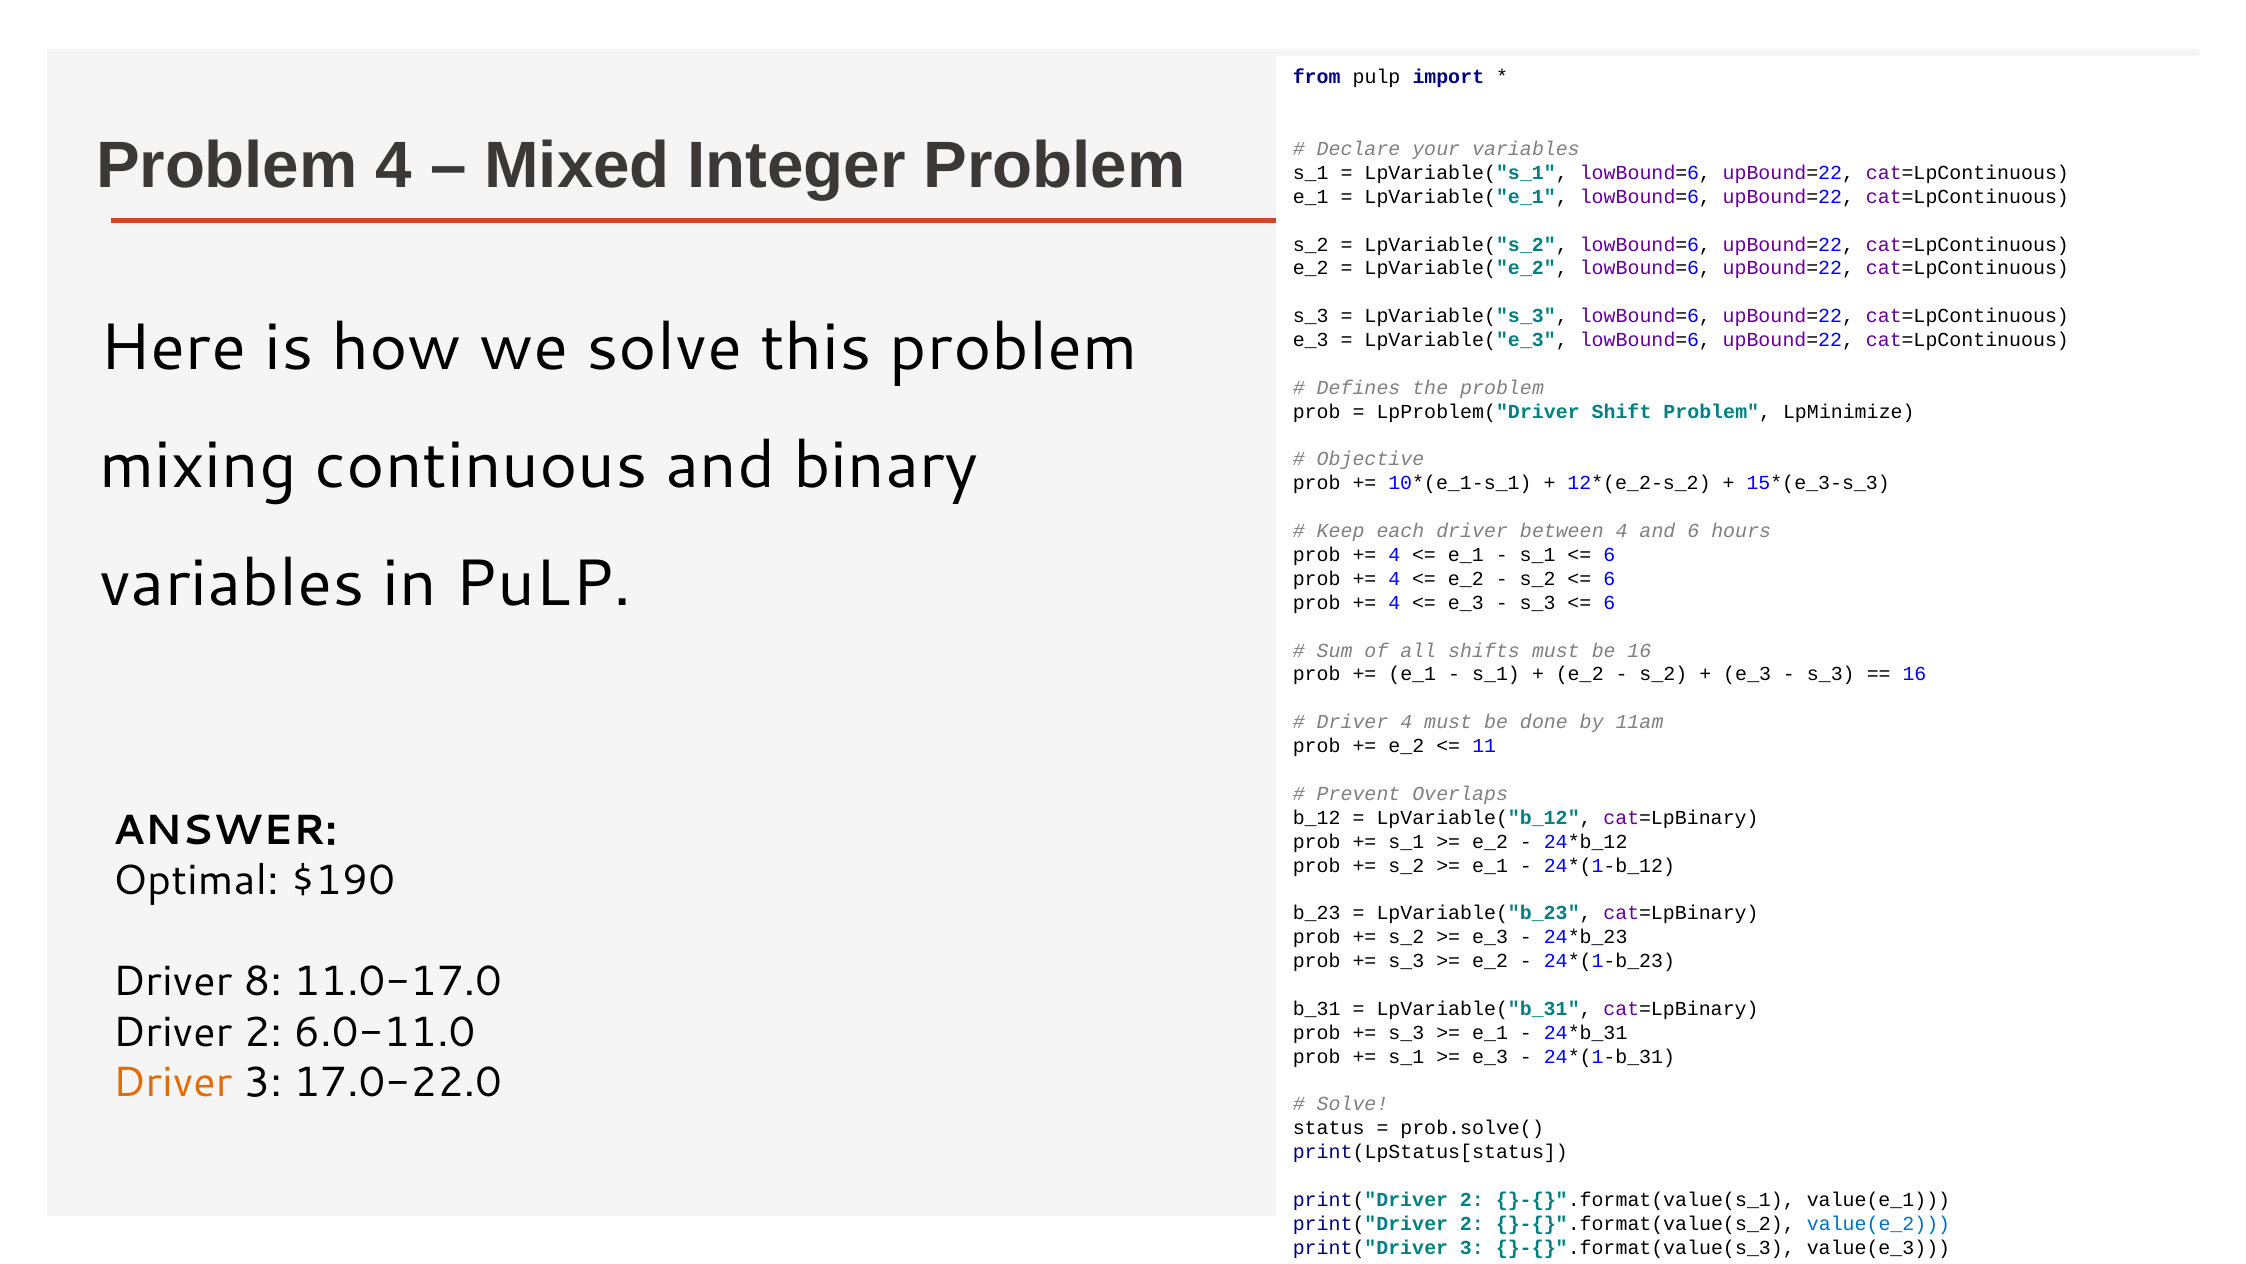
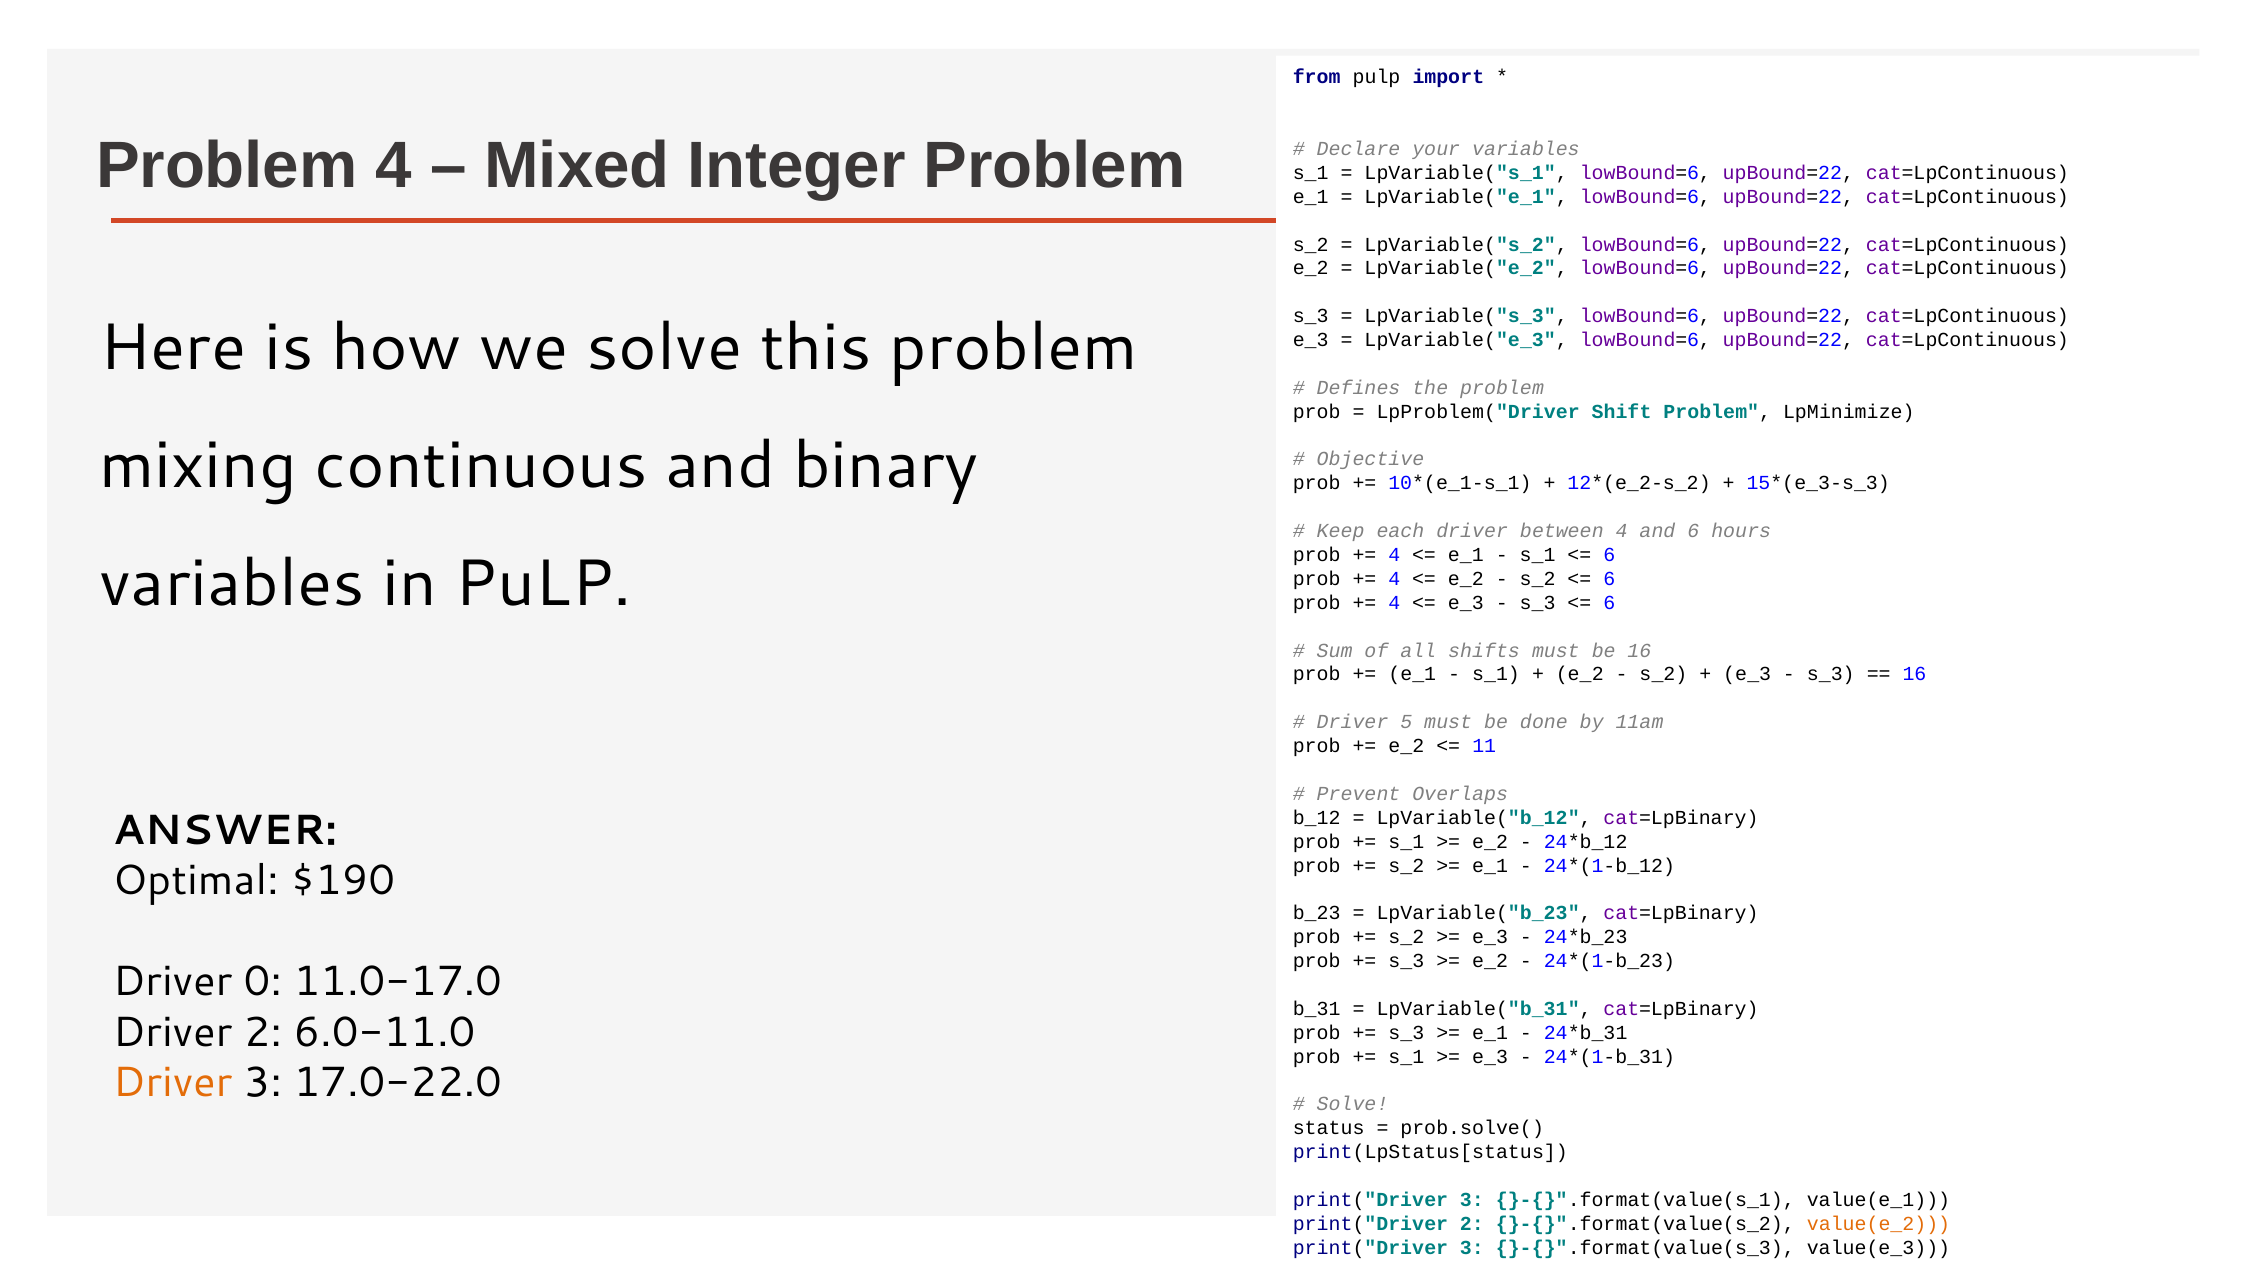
Driver 4: 4 -> 5 (1406, 722)
8: 8 -> 0 (263, 981)
2: 2 -> 3 (1472, 1199)
value(e_2 colour: blue -> orange (1879, 1223)
